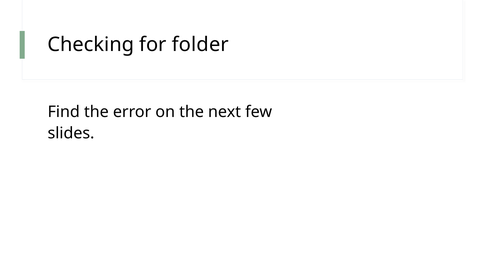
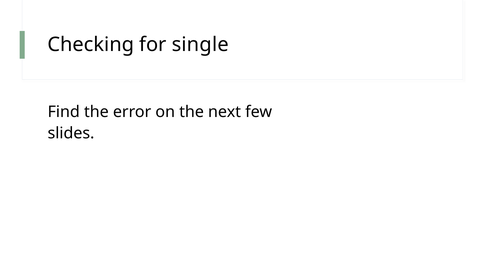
folder: folder -> single (200, 45)
